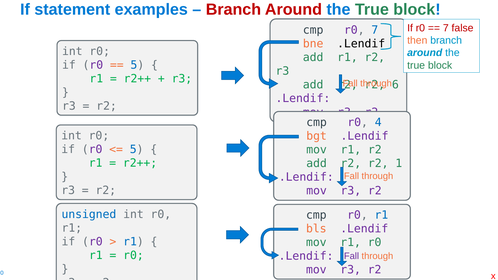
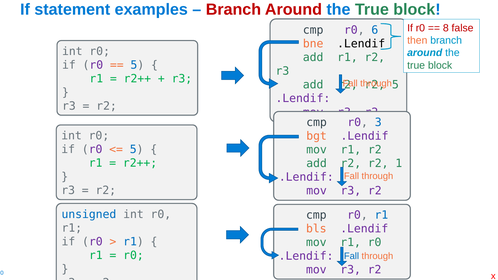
7: 7 -> 8 (446, 28)
r0 7: 7 -> 6 (375, 30)
6: 6 -> 5 (395, 85)
4: 4 -> 3 (378, 123)
Fall colour: purple -> blue (351, 256)
